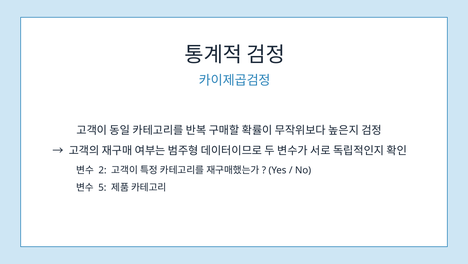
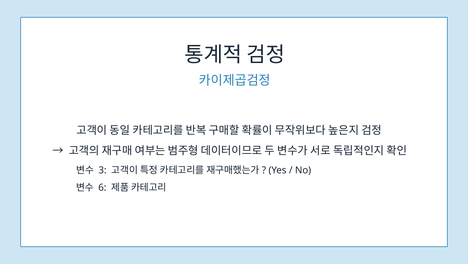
2: 2 -> 3 (102, 170)
5: 5 -> 6 (102, 187)
